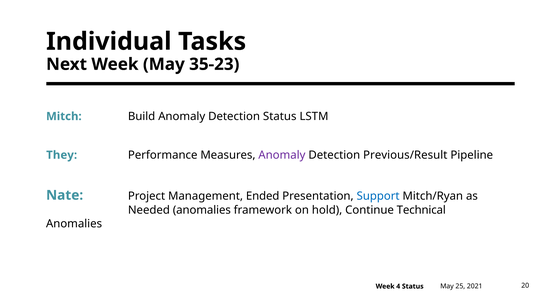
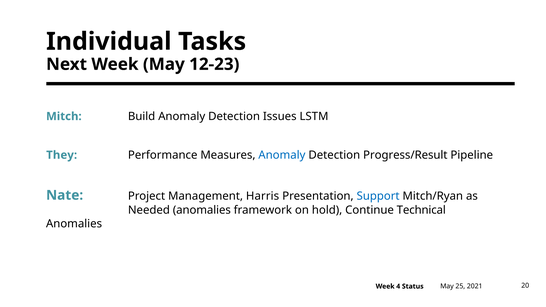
35-23: 35-23 -> 12-23 (214, 64)
Detection Status: Status -> Issues (280, 116)
Anomaly colour: purple -> blue (282, 155)
Previous/Result: Previous/Result -> Progress/Result (405, 155)
Ended: Ended -> Harris (263, 196)
